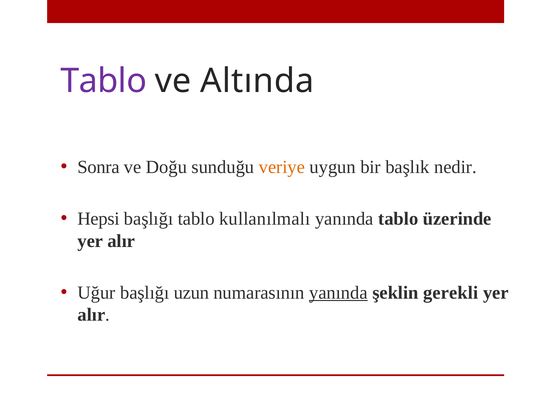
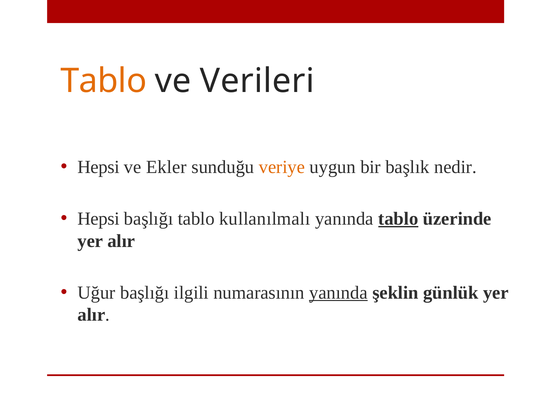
Tablo colour: purple -> orange (104, 81)
Altında: Altında -> Verileri (257, 81)
Sonra: Sonra -> Hepsi (99, 167)
Doğu: Doğu -> Ekler (166, 167)
tablo underline: none -> present (398, 218)
uzun: uzun -> ilgili (191, 292)
gerekli: gerekli -> günlük (451, 292)
